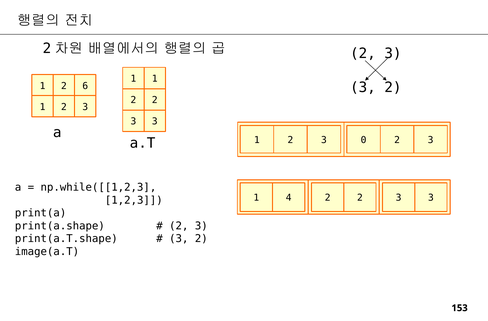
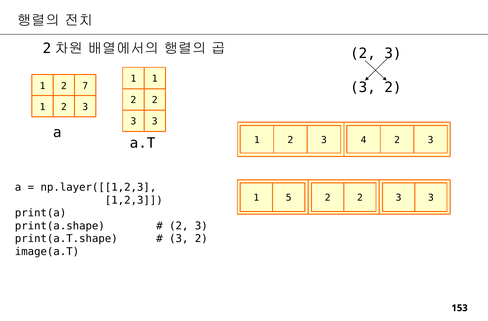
6: 6 -> 7 (85, 86)
0: 0 -> 4 (364, 140)
np.while([[1,2,3: np.while([[1,2,3 -> np.layer([[1,2,3 (98, 187)
4: 4 -> 5 (289, 197)
